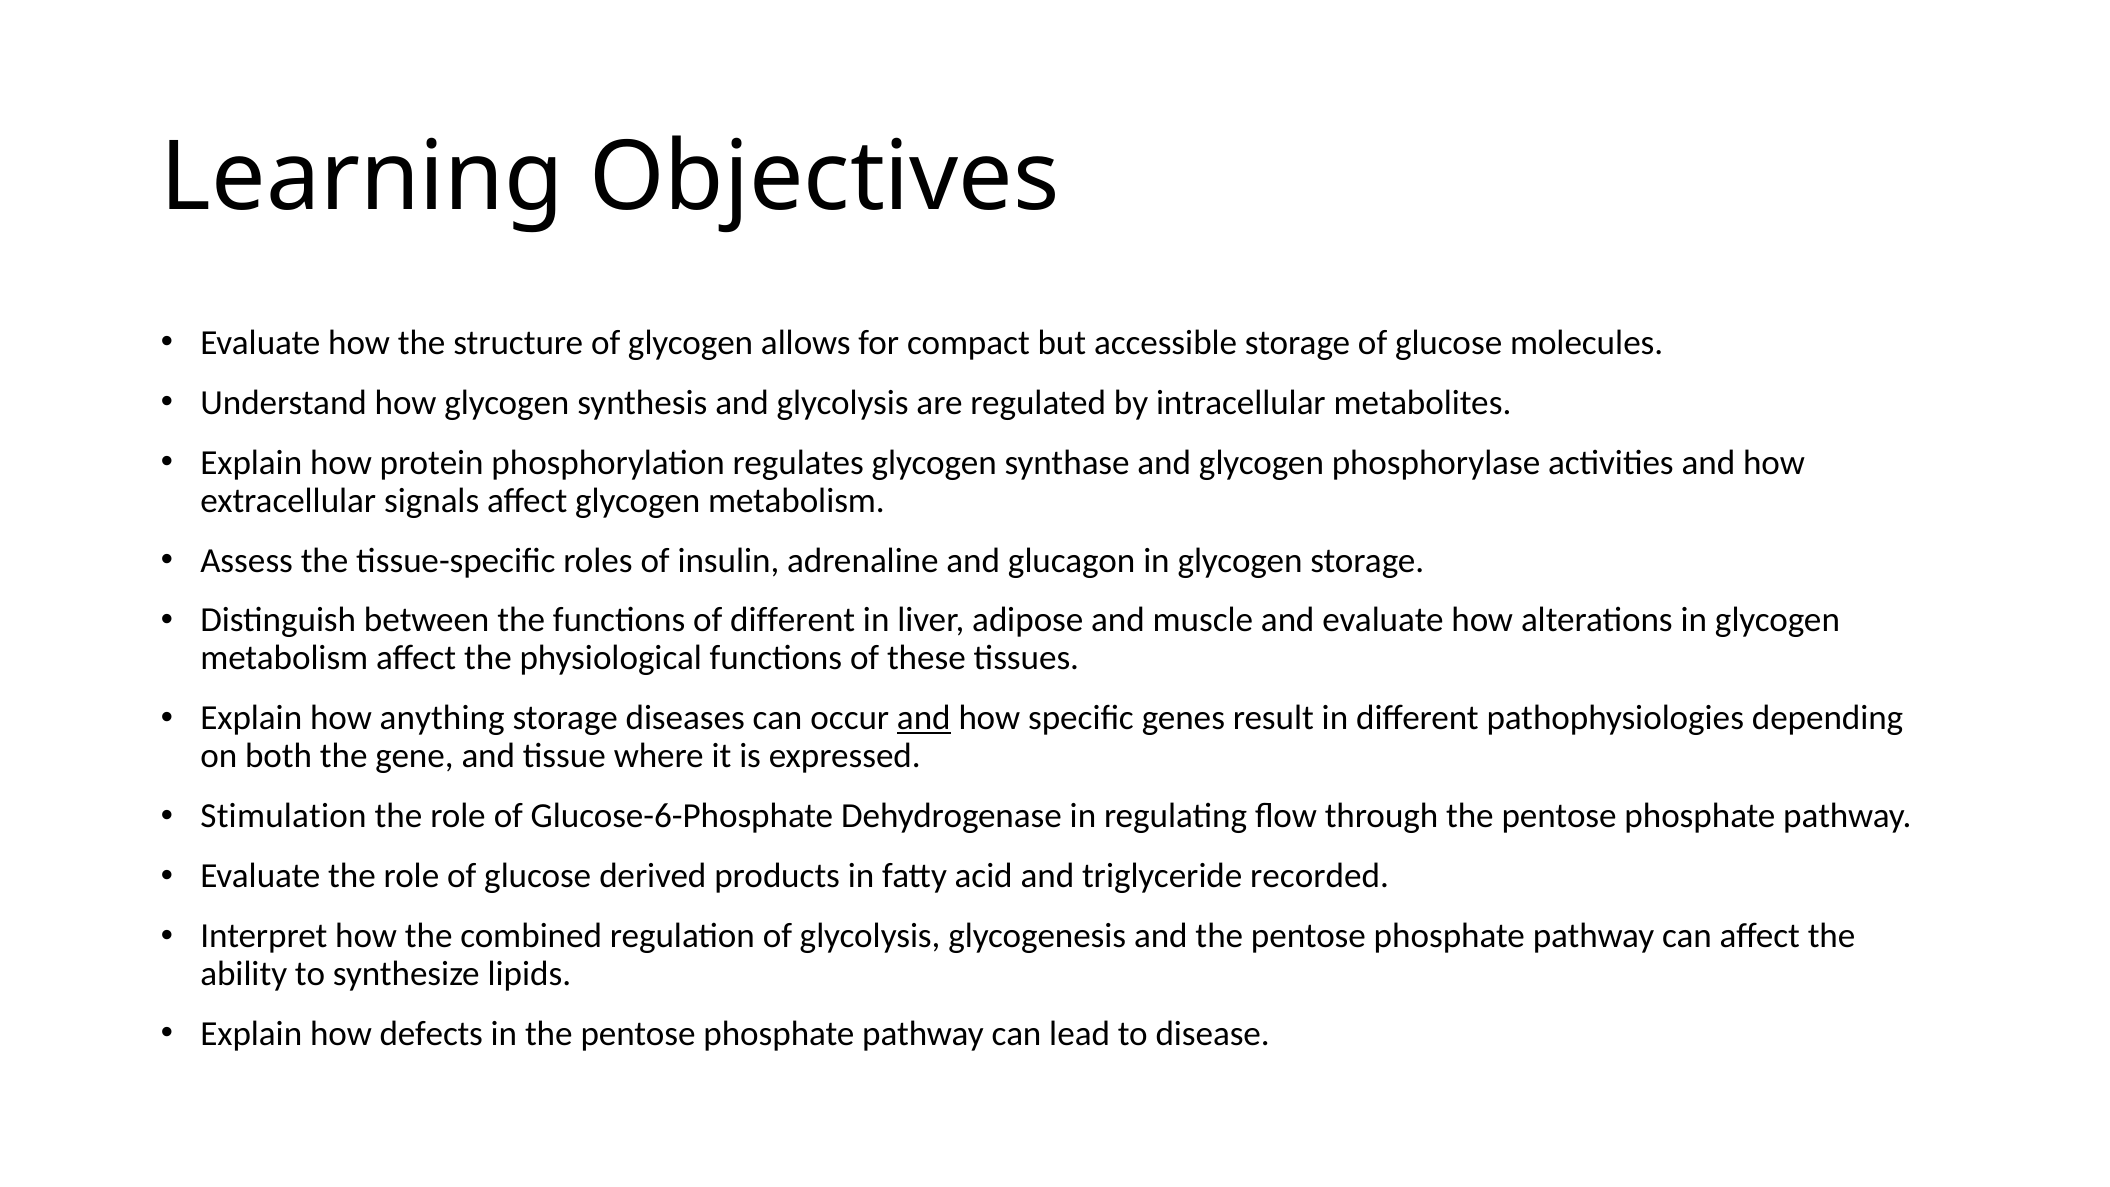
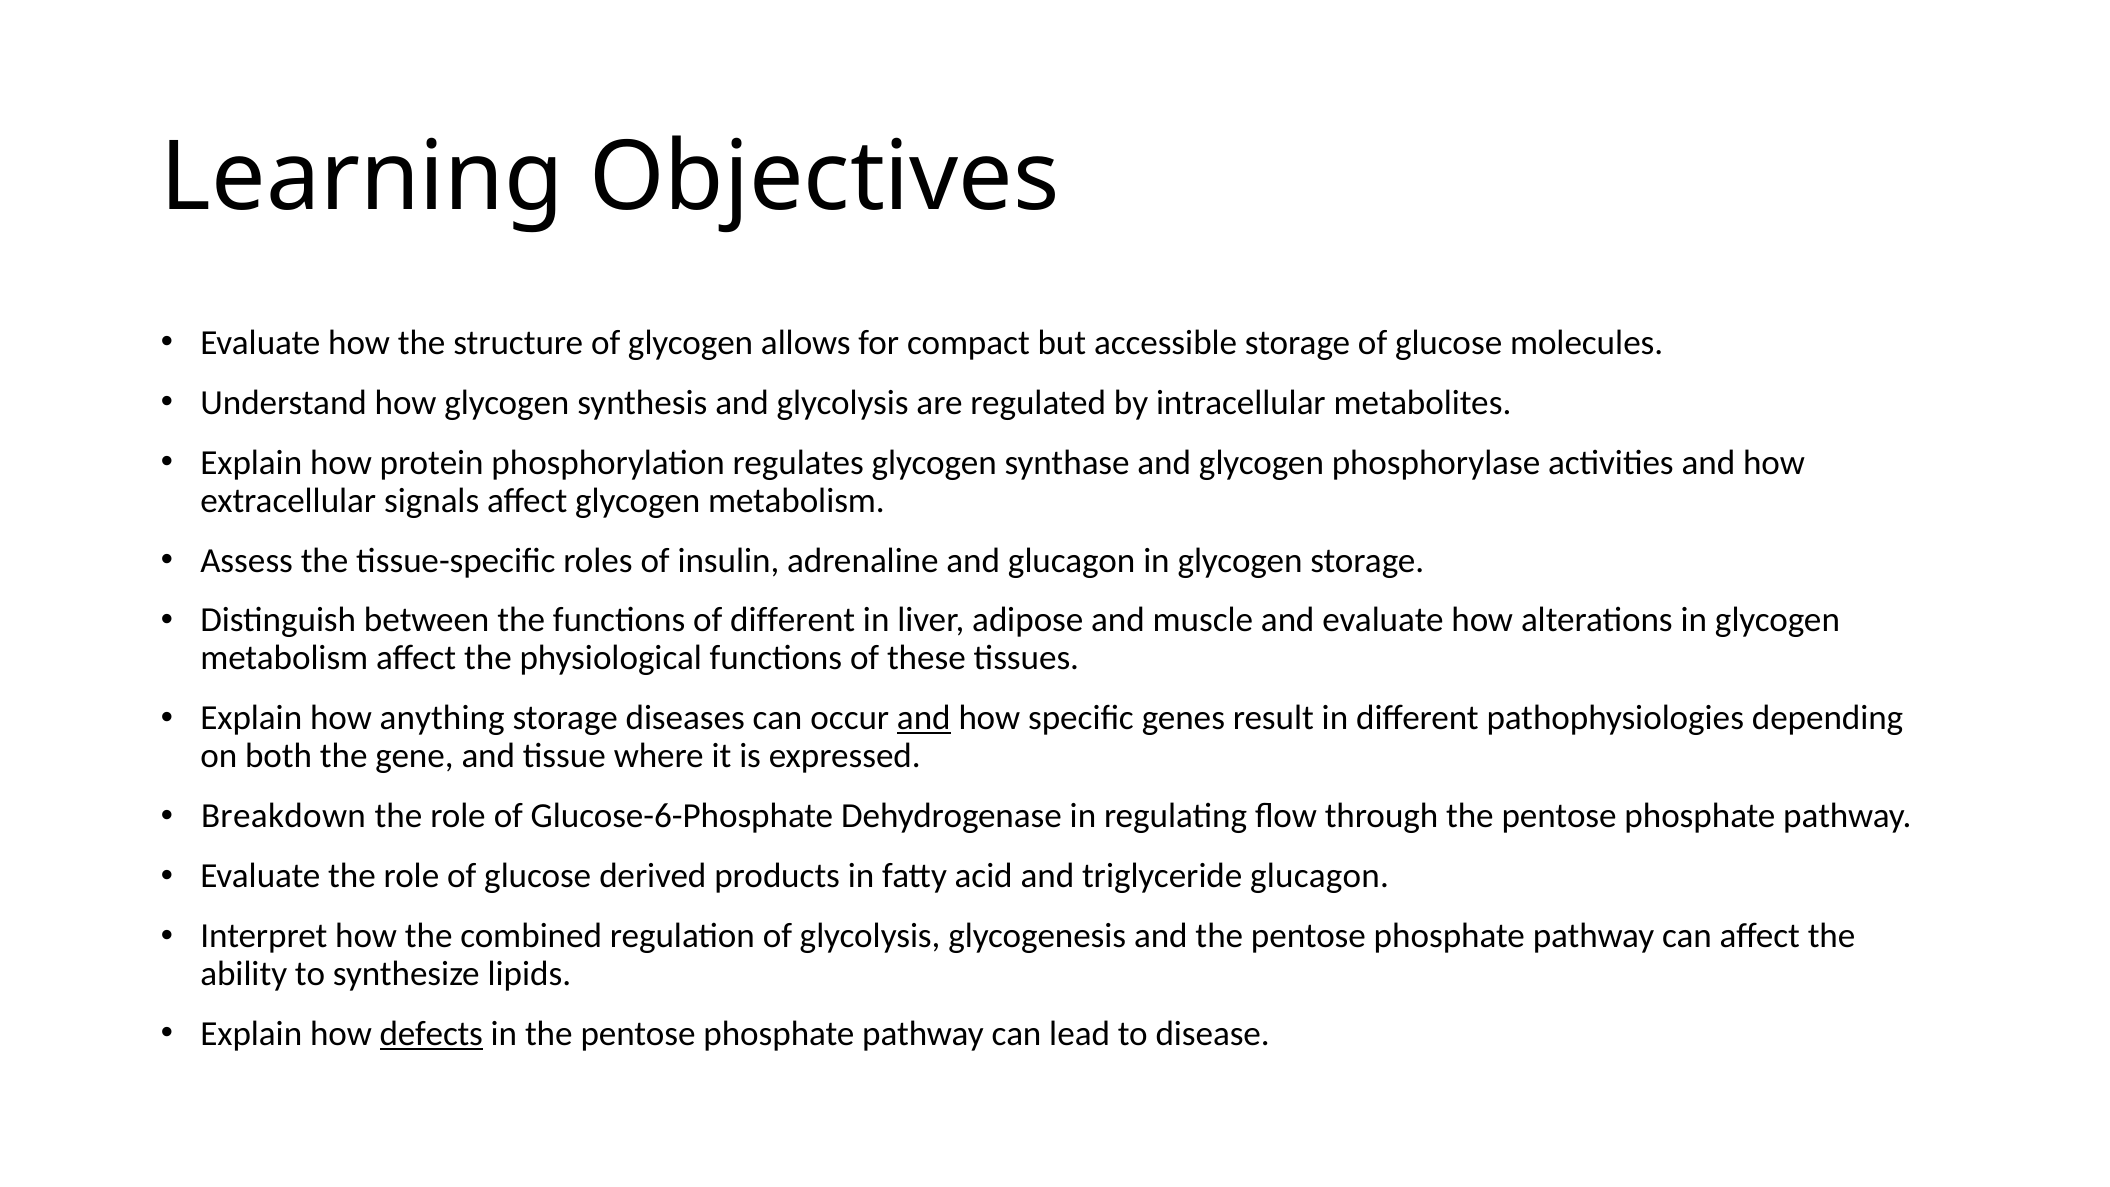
Stimulation: Stimulation -> Breakdown (283, 816)
triglyceride recorded: recorded -> glucagon (1320, 876)
defects underline: none -> present (431, 1034)
